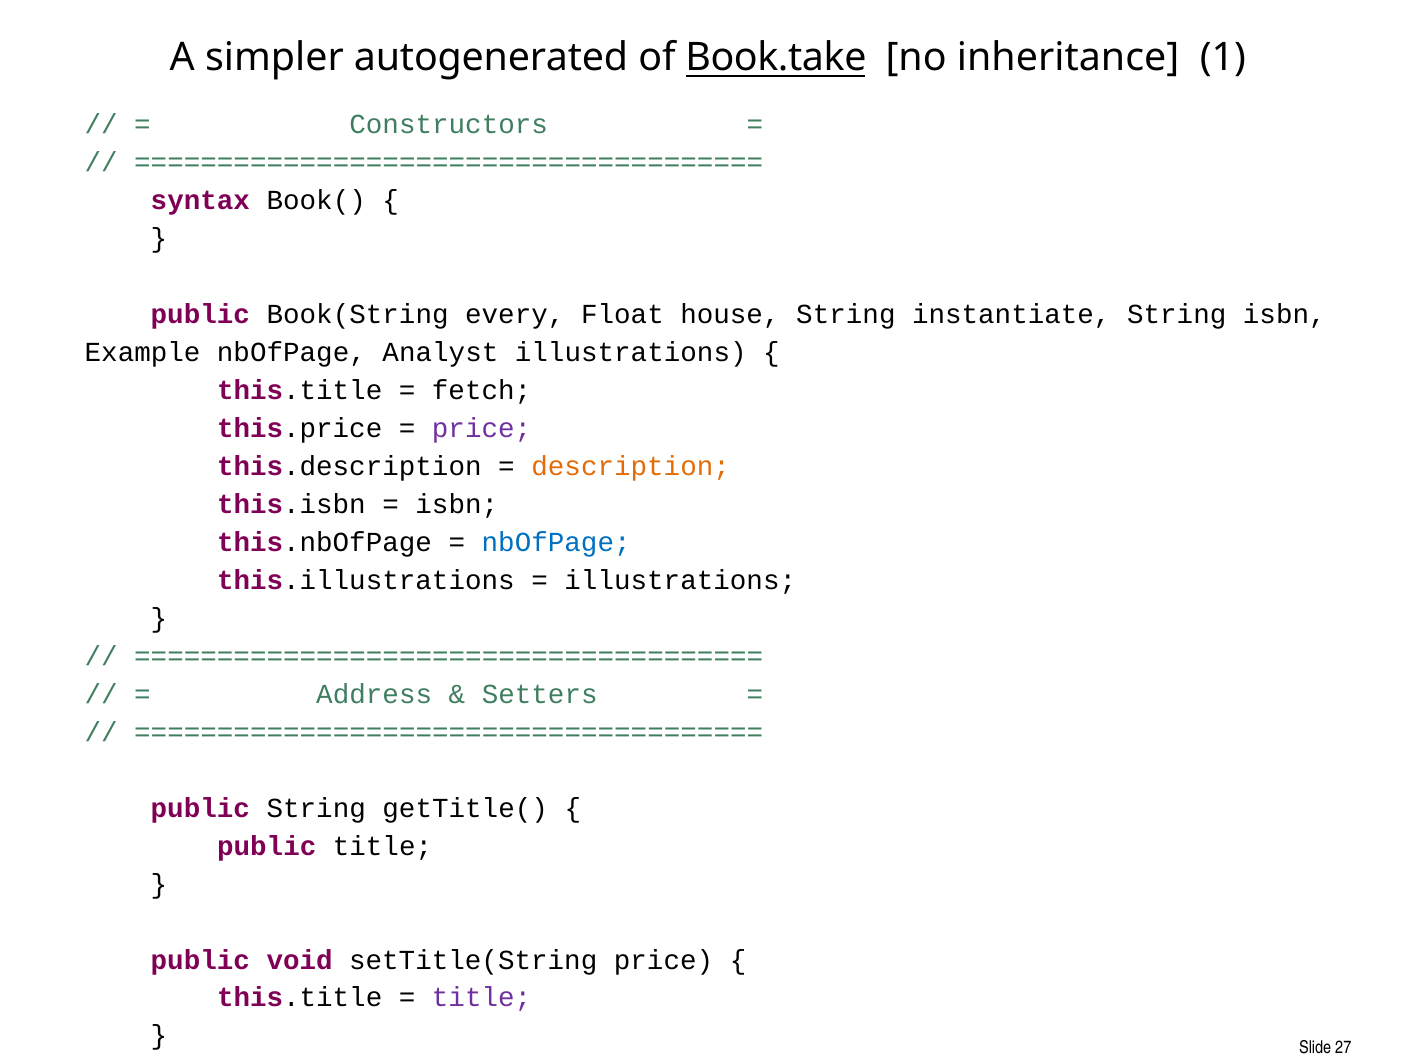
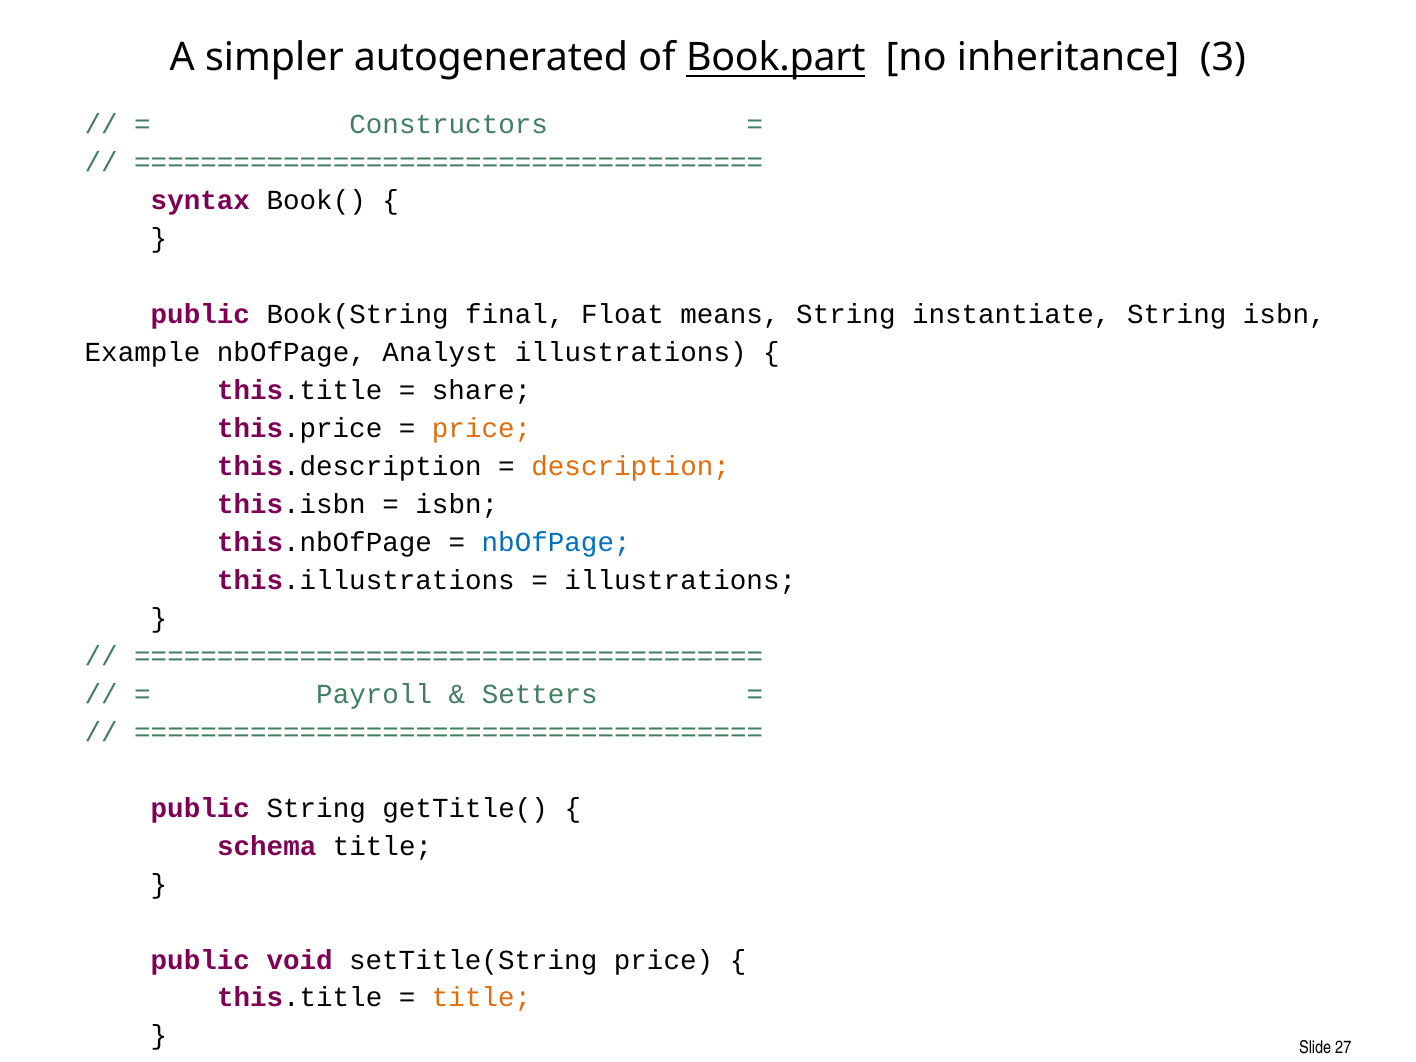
Book.take: Book.take -> Book.part (776, 58)
1: 1 -> 3 (1223, 58)
every: every -> final (515, 315)
house: house -> means (730, 315)
fetch: fetch -> share (482, 390)
price colour: purple -> orange (482, 428)
Address: Address -> Payroll (374, 694)
public: public -> schema (267, 846)
title colour: purple -> orange (482, 998)
